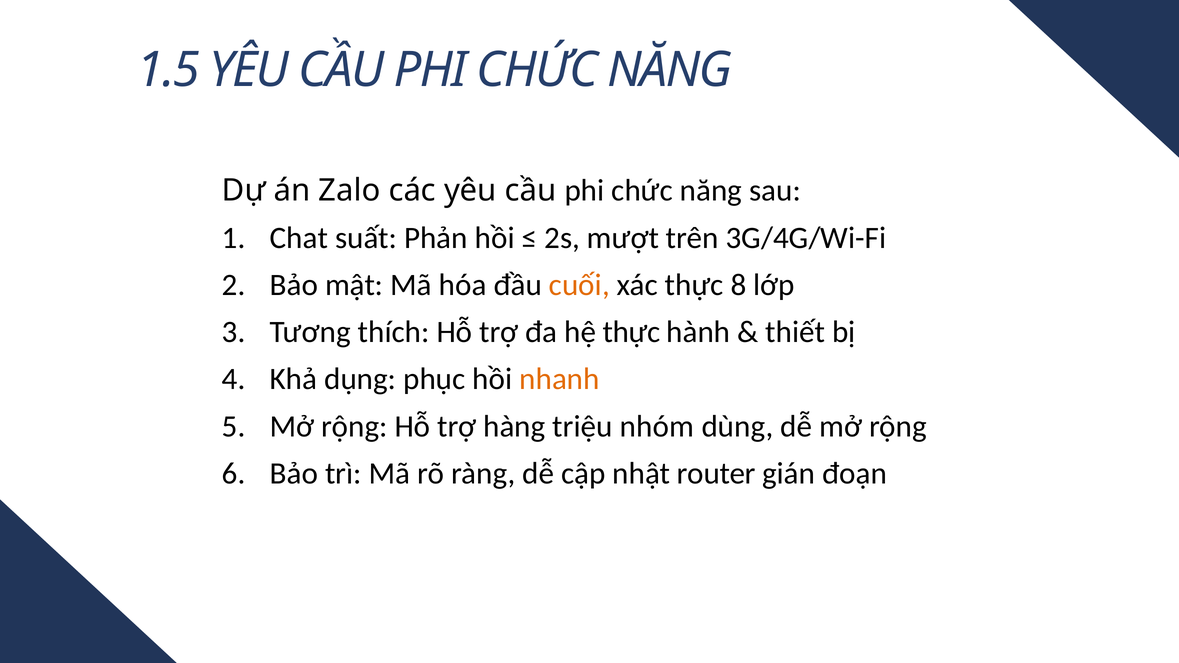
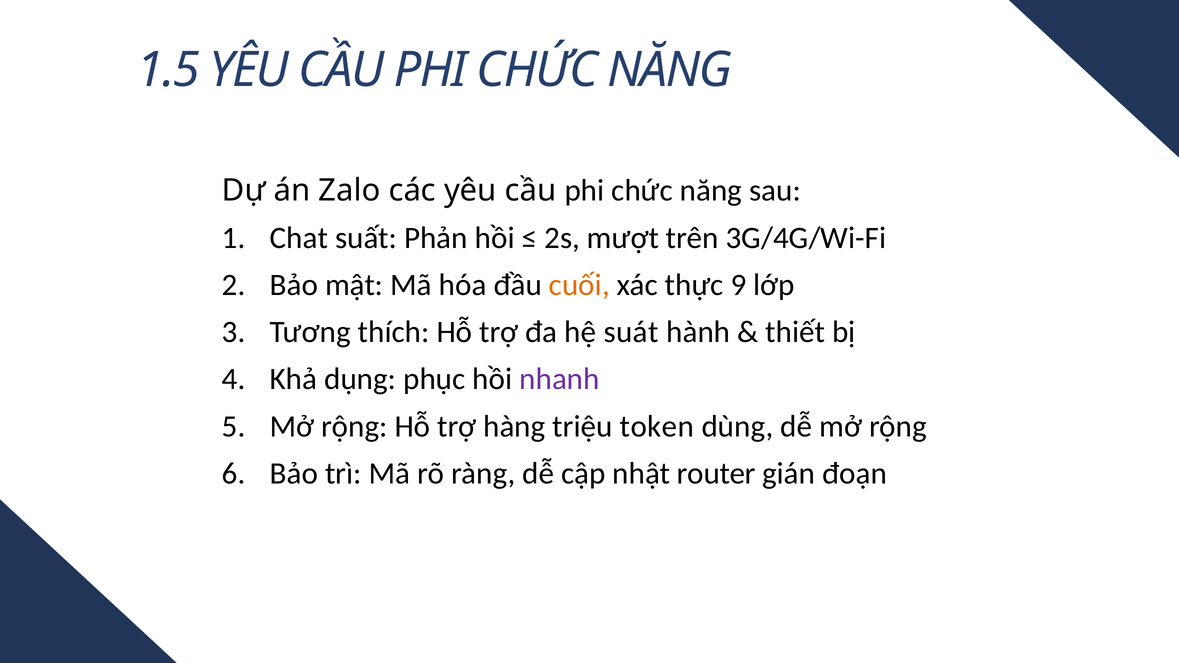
8: 8 -> 9 (738, 285)
hệ thực: thực -> suát (631, 332)
nhanh colour: orange -> purple (559, 379)
nhóm: nhóm -> token (657, 426)
